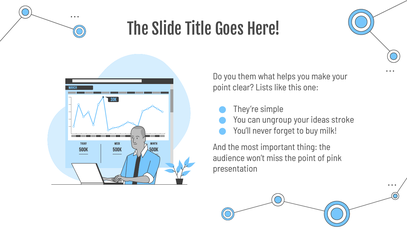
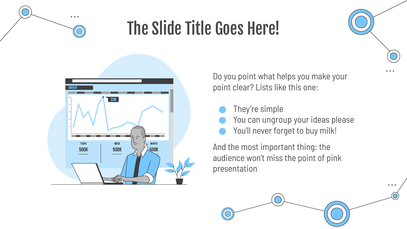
you them: them -> point (247, 77)
stroke: stroke -> please (343, 120)
